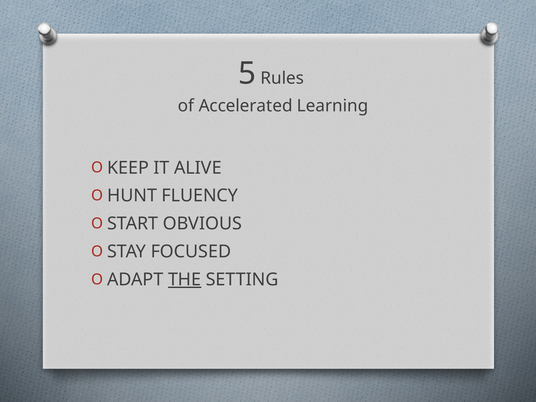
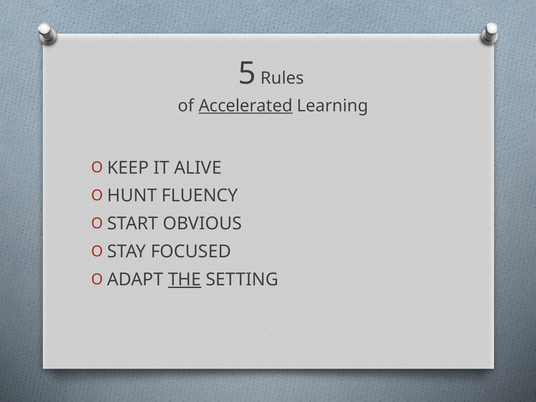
Accelerated underline: none -> present (246, 106)
